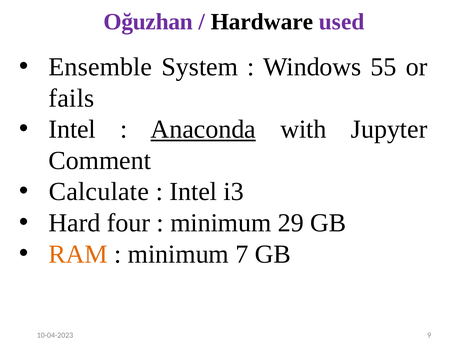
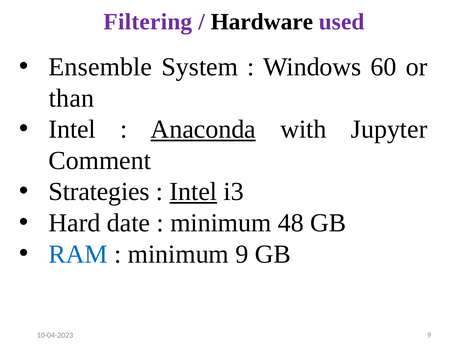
Oğuzhan: Oğuzhan -> Filtering (148, 22)
55: 55 -> 60 (384, 67)
fails: fails -> than (71, 98)
Calculate: Calculate -> Strategies (99, 192)
Intel underline: none -> present (193, 192)
four: four -> date (129, 223)
29: 29 -> 48 (291, 223)
RAM colour: orange -> blue (78, 254)
minimum 7: 7 -> 9 (242, 254)
